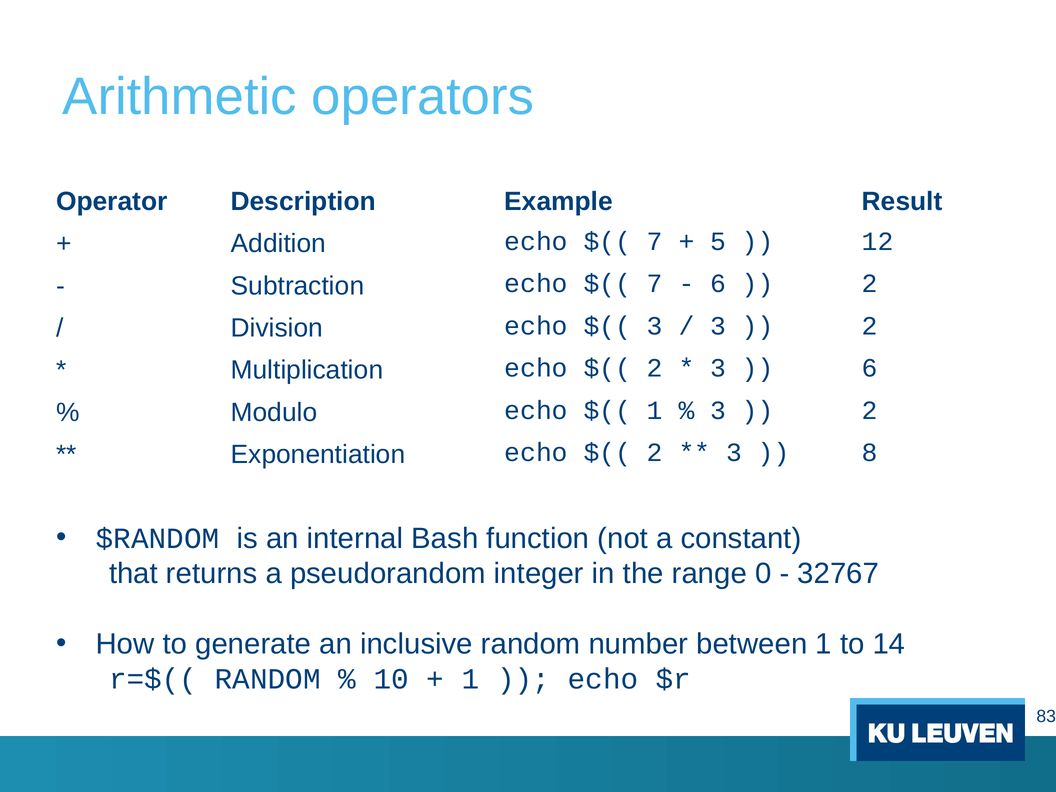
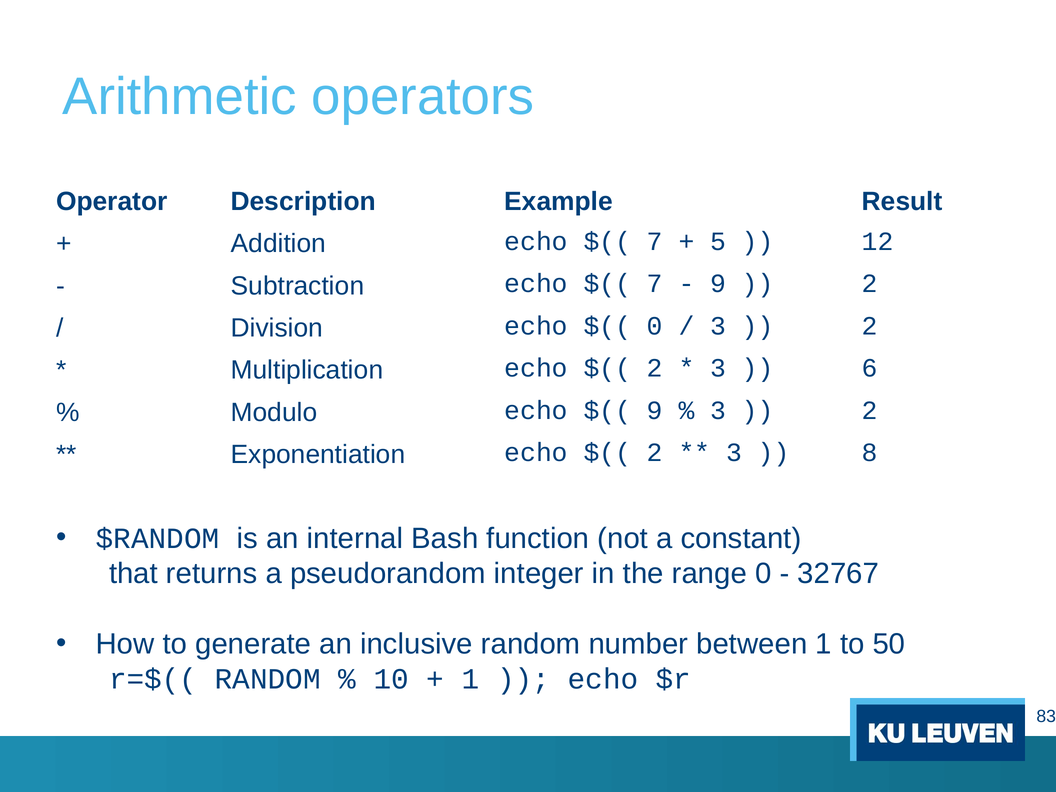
6: 6 -> 9 (718, 284)
3: 3 -> 0 (655, 326)
1: 1 -> 9 (655, 410)
14: 14 -> 50 (889, 644)
